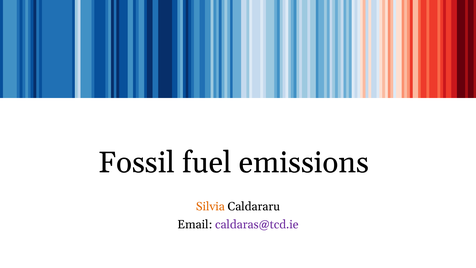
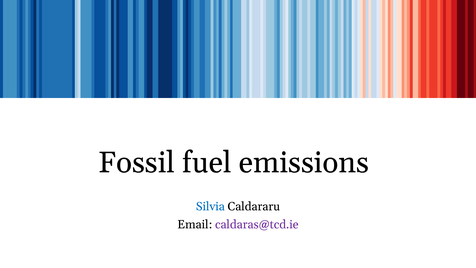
Silvia colour: orange -> blue (210, 206)
